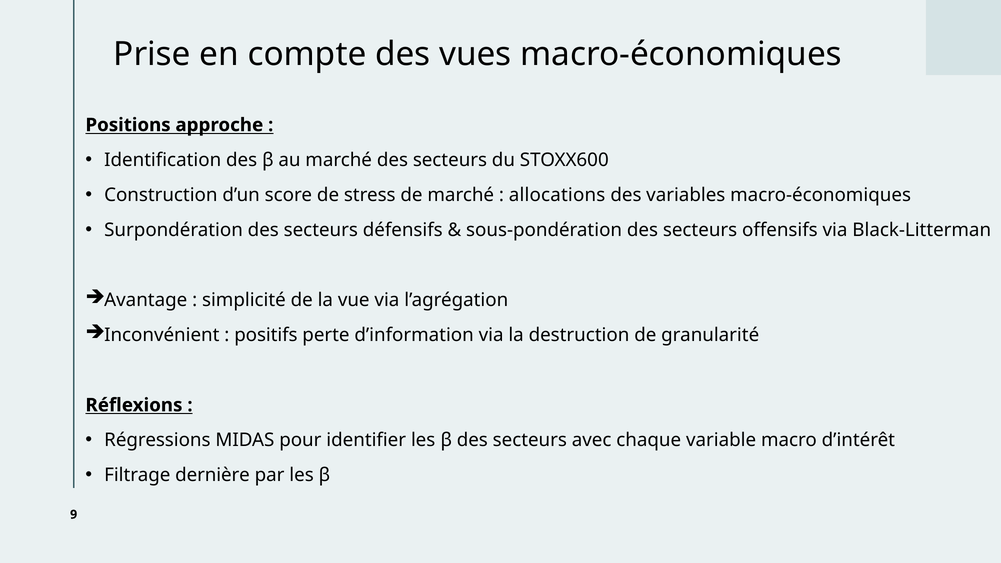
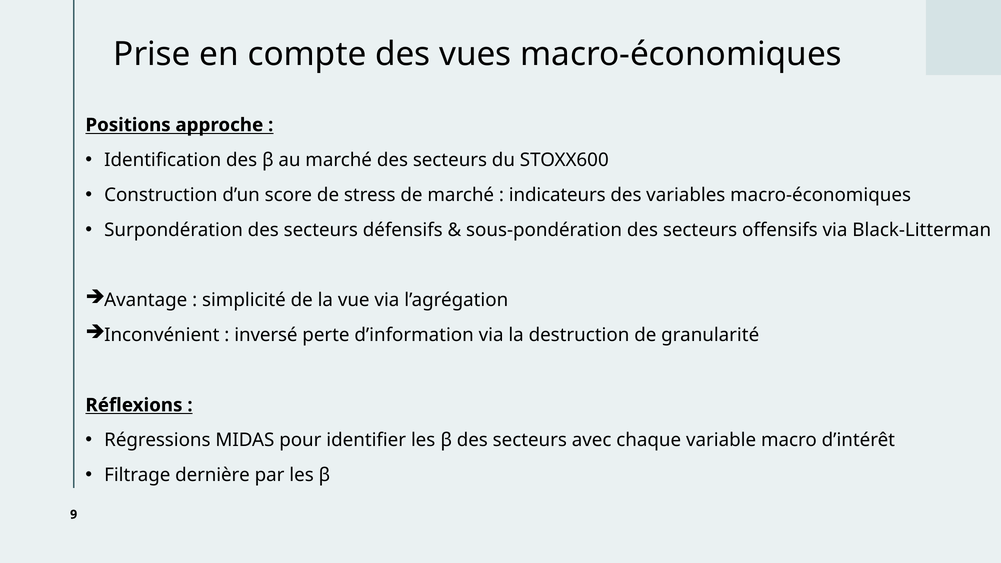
allocations: allocations -> indicateurs (557, 195)
positifs: positifs -> inversé (266, 335)
